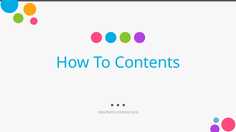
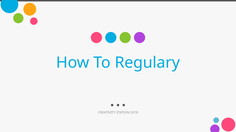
Contents: Contents -> Regulary (147, 63)
